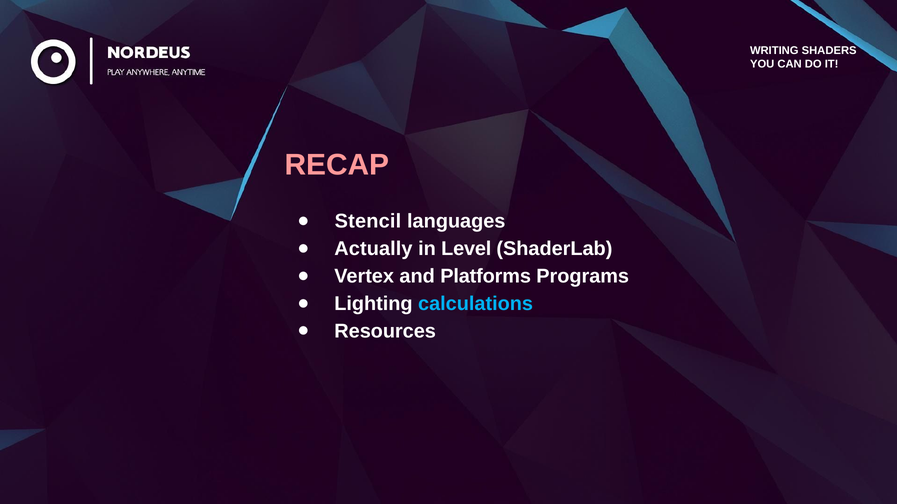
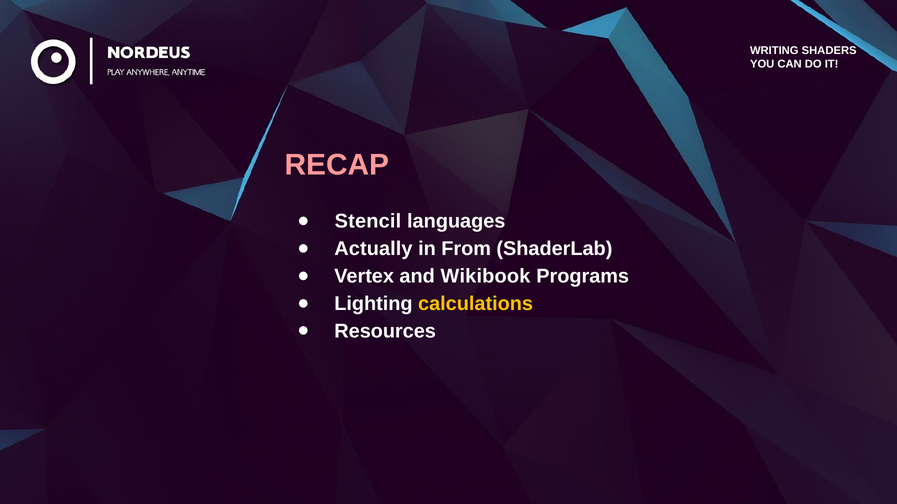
Level: Level -> From (466, 249)
Platforms: Platforms -> Wikibook (485, 277)
calculations colour: light blue -> yellow (476, 304)
